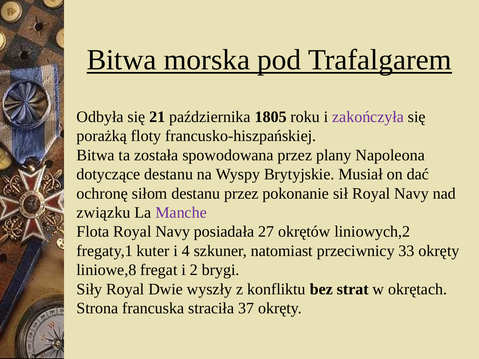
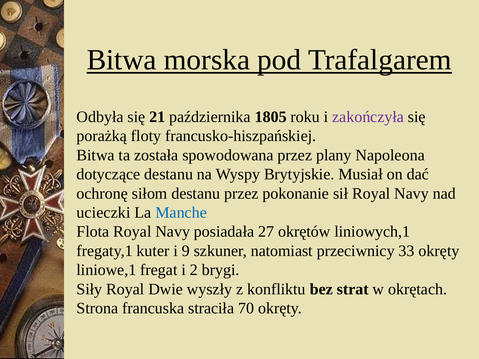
związku: związku -> ucieczki (103, 213)
Manche colour: purple -> blue (181, 213)
liniowych,2: liniowych,2 -> liniowych,1 (372, 232)
4: 4 -> 9 (186, 251)
liniowe,8: liniowe,8 -> liniowe,1 (106, 270)
37: 37 -> 70 (246, 309)
